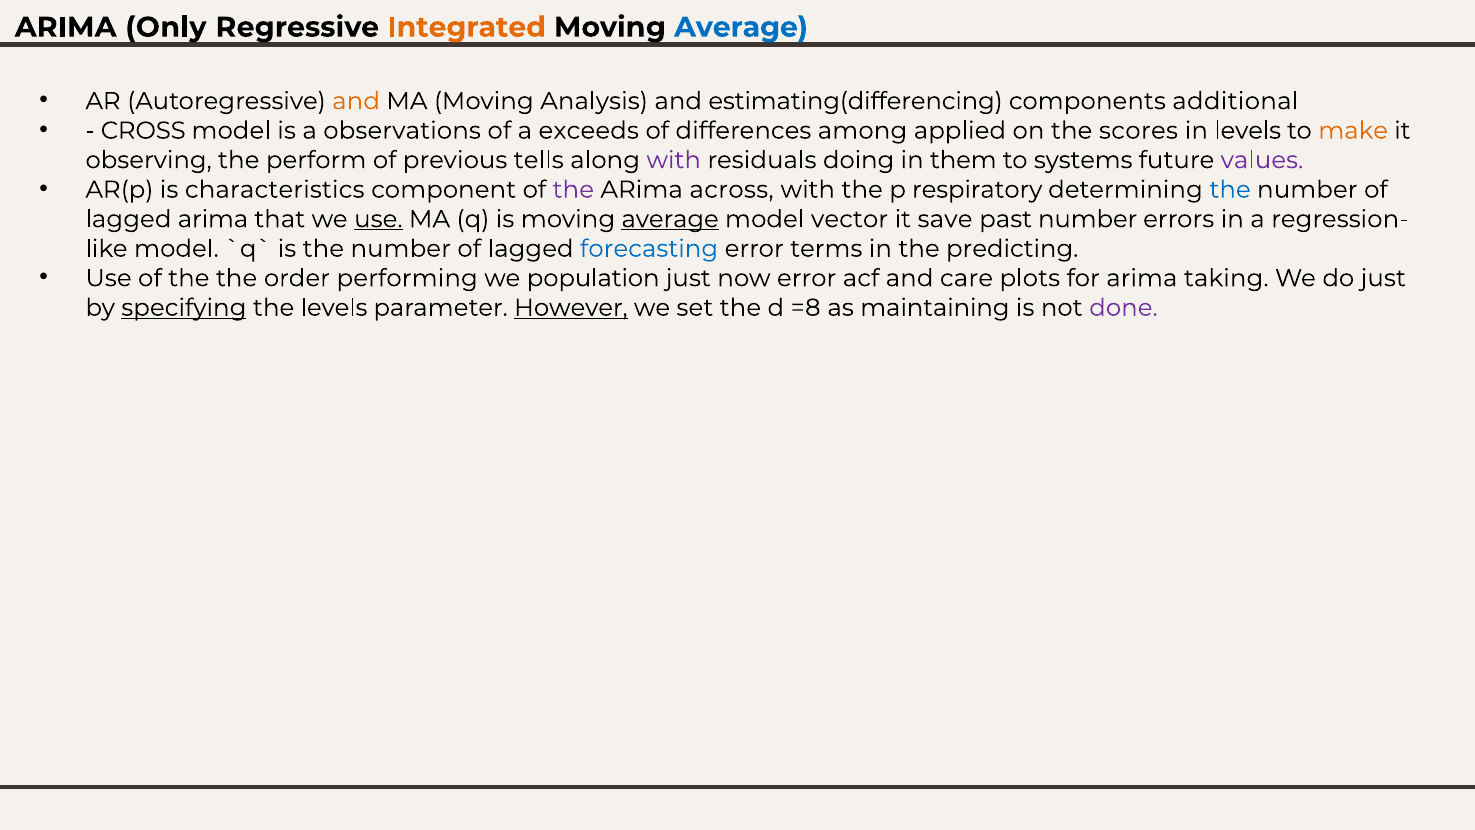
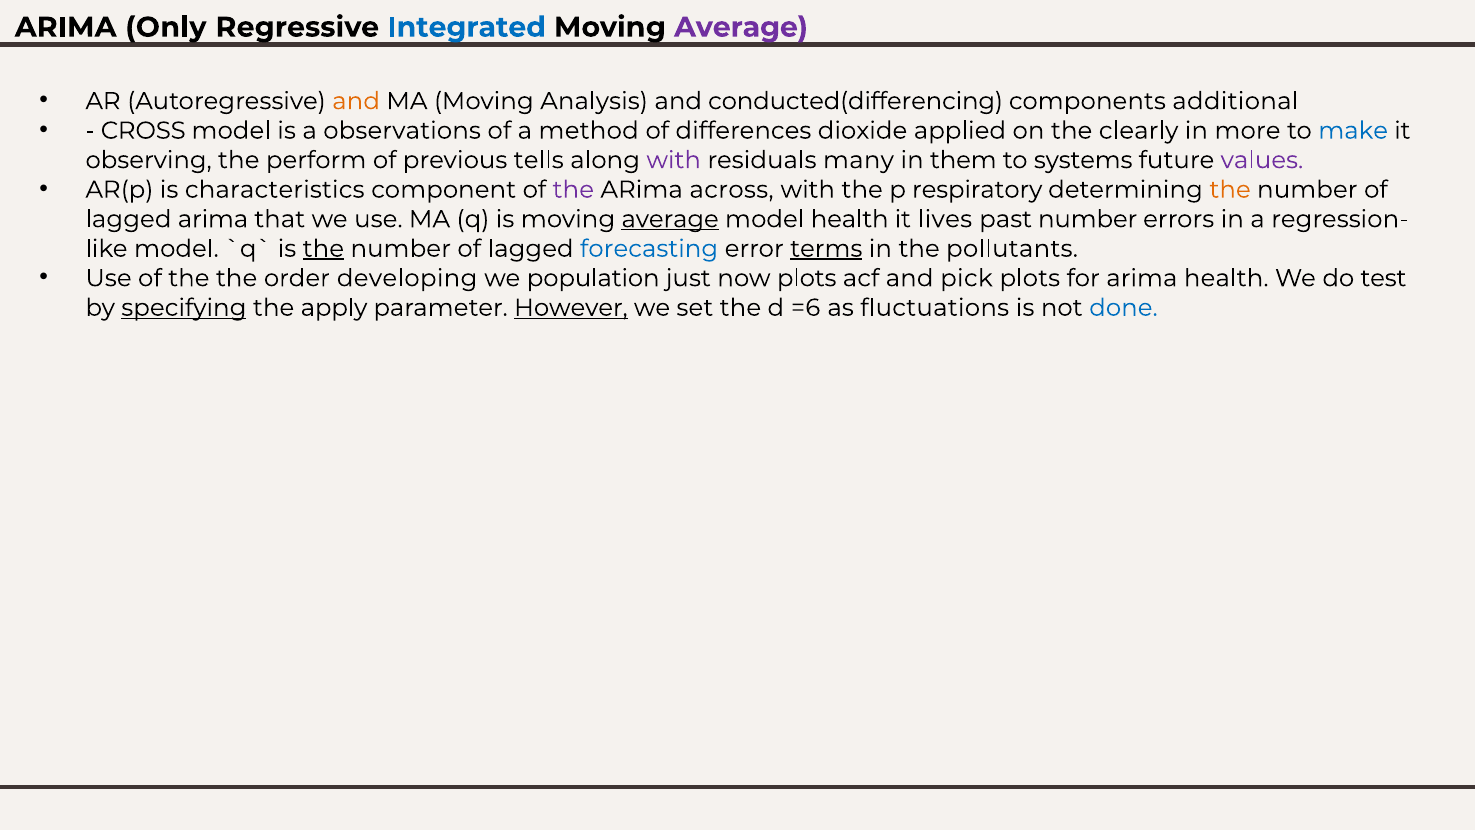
Integrated colour: orange -> blue (467, 27)
Average colour: blue -> purple (741, 27)
estimating(differencing: estimating(differencing -> conducted(differencing (855, 101)
exceeds: exceeds -> method (589, 131)
among: among -> dioxide (863, 131)
scores: scores -> clearly (1139, 131)
in levels: levels -> more (1247, 131)
make colour: orange -> blue (1353, 131)
doing: doing -> many (858, 160)
the colour: blue -> orange (1230, 190)
use underline: present -> none (378, 219)
model vector: vector -> health (850, 219)
save: save -> lives (945, 219)
the underline: none -> present (323, 249)
terms underline: none -> present (826, 249)
predicting: predicting -> pollutants (1012, 249)
performing: performing -> developing (407, 278)
now error: error -> plots (807, 278)
care: care -> pick (966, 278)
arima taking: taking -> health (1226, 278)
do just: just -> test (1383, 278)
the levels: levels -> apply (334, 308)
=8: =8 -> =6 (806, 308)
maintaining: maintaining -> fluctuations (935, 308)
done colour: purple -> blue (1123, 308)
